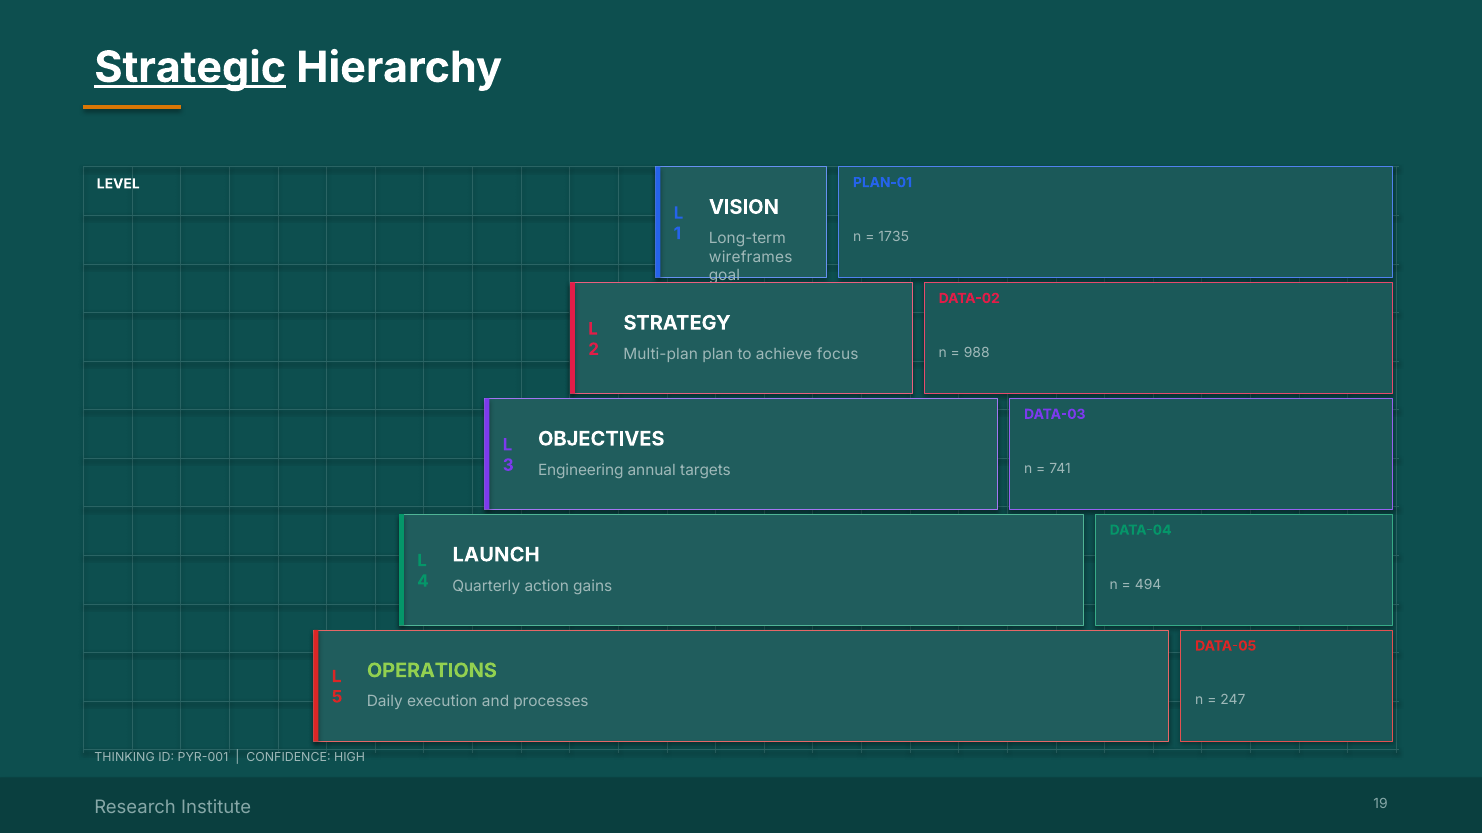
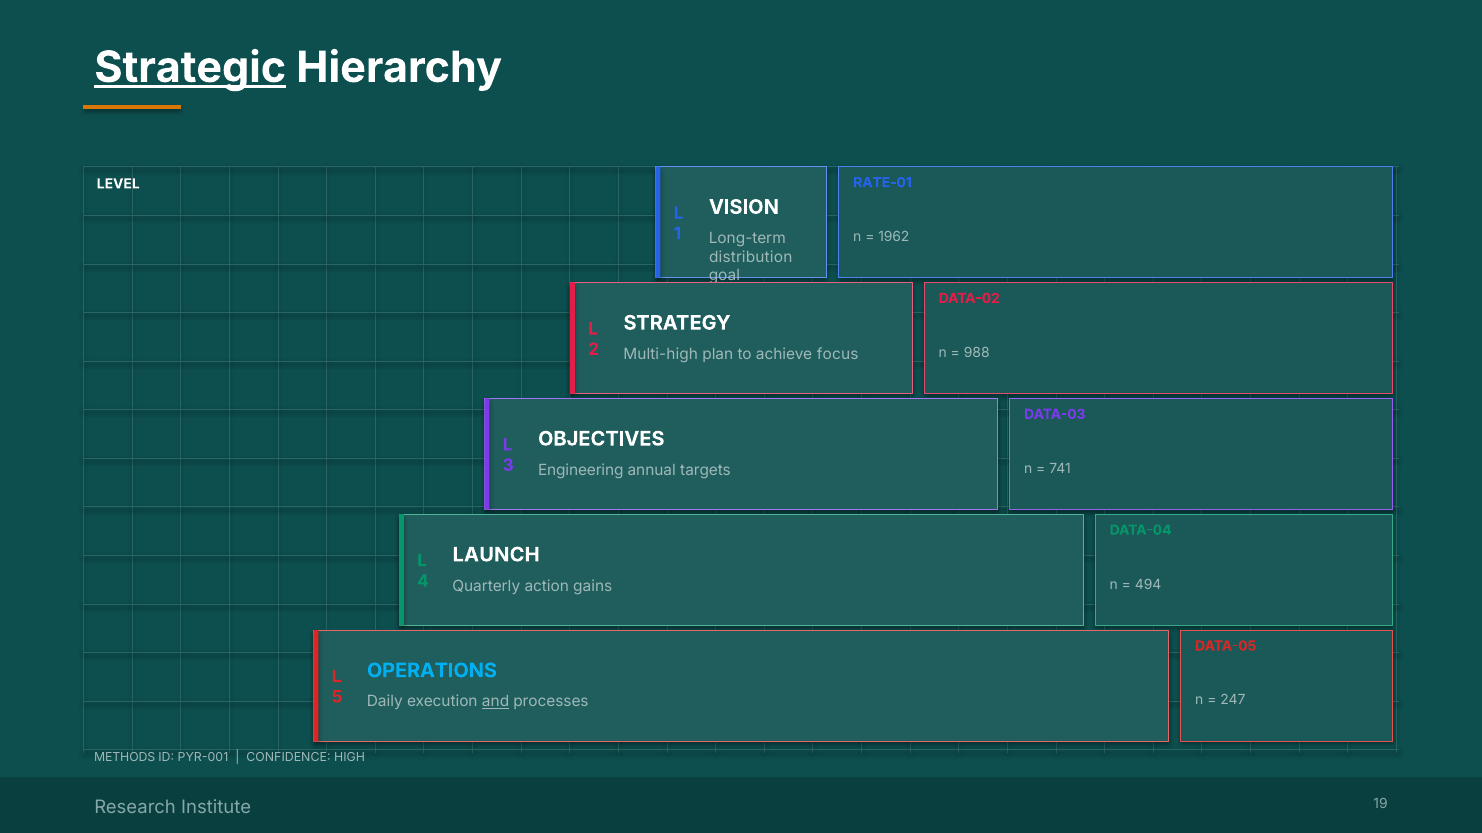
PLAN-01: PLAN-01 -> RATE-01 (882, 183)
1735: 1735 -> 1962 (894, 237)
wireframes: wireframes -> distribution (751, 257)
Multi-plan: Multi-plan -> Multi-high (661, 355)
OPERATIONS colour: light green -> light blue (432, 671)
and underline: none -> present (496, 702)
THINKING: THINKING -> METHODS (125, 758)
